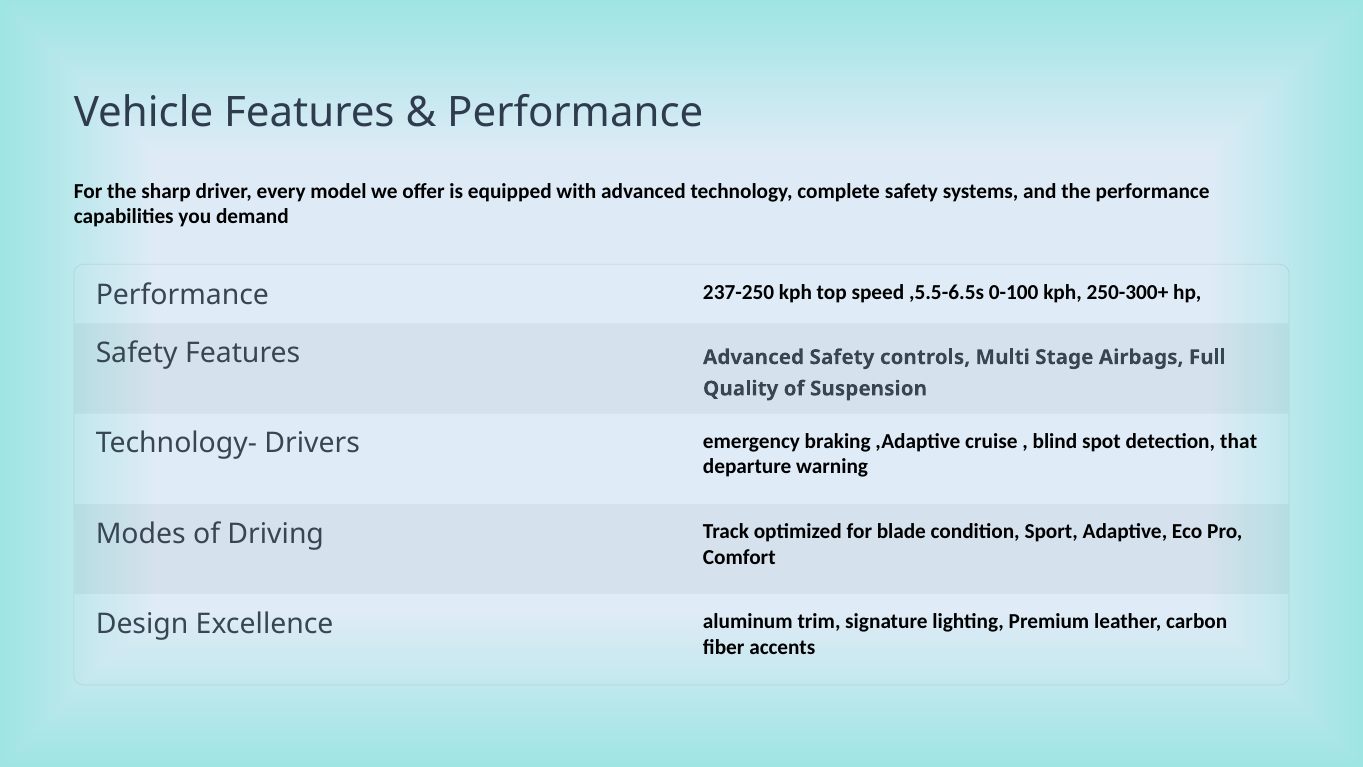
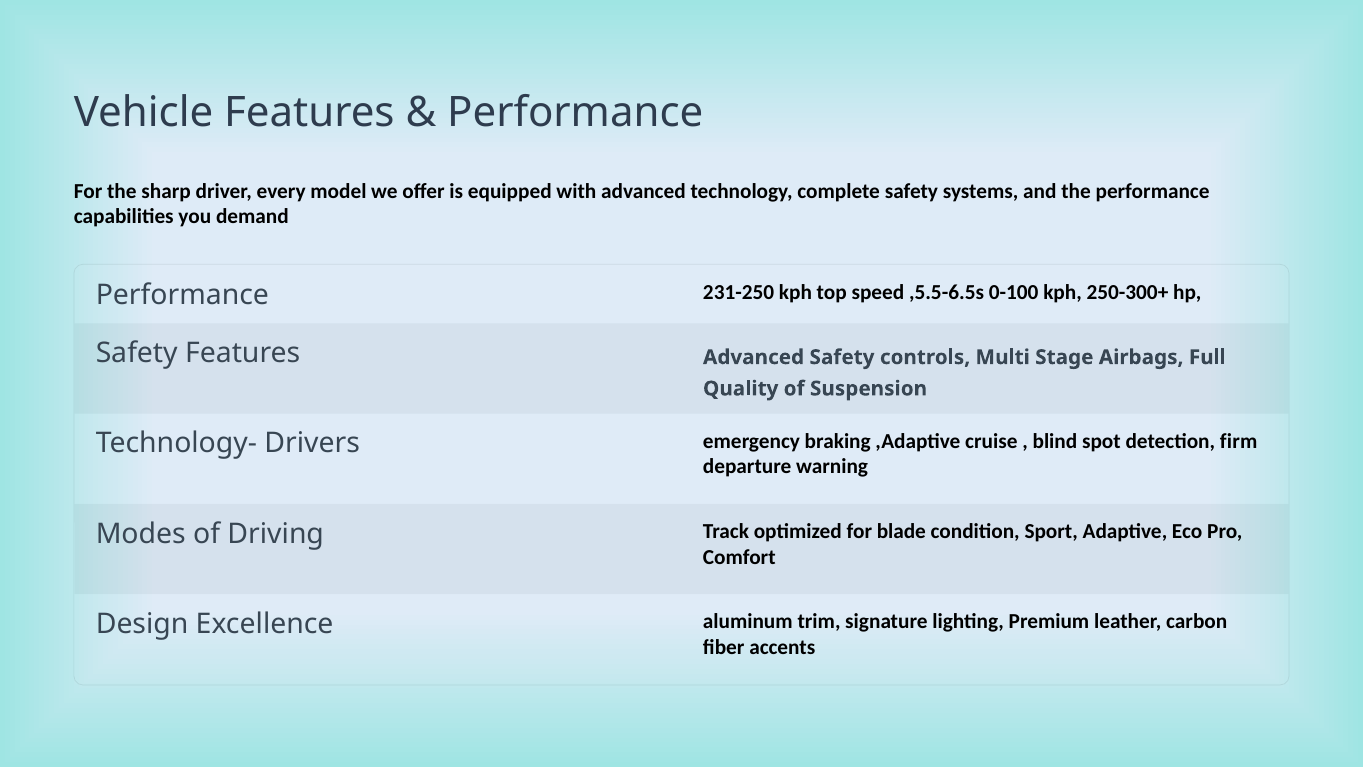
237-250: 237-250 -> 231-250 (739, 293)
that: that -> firm (1239, 441)
